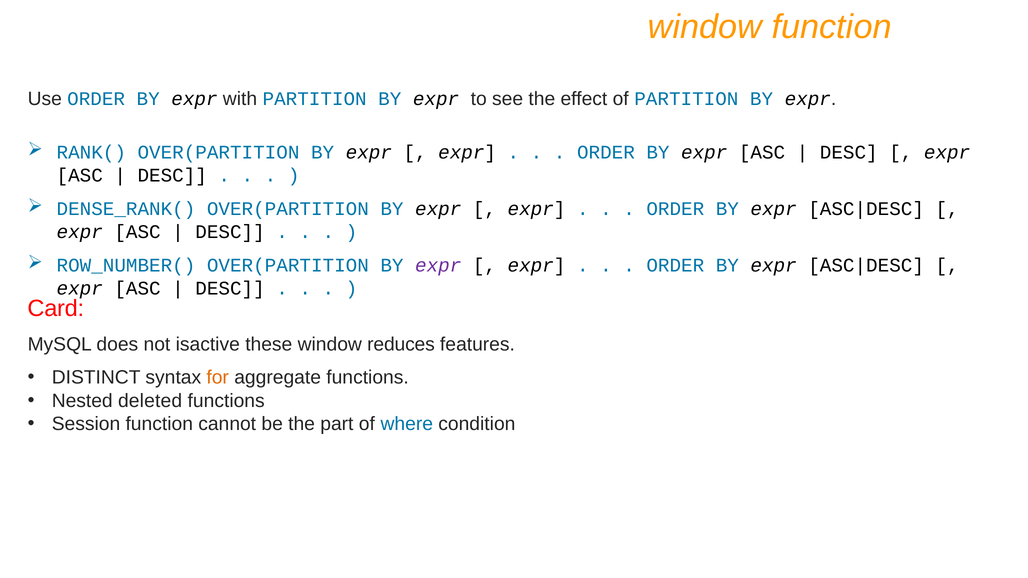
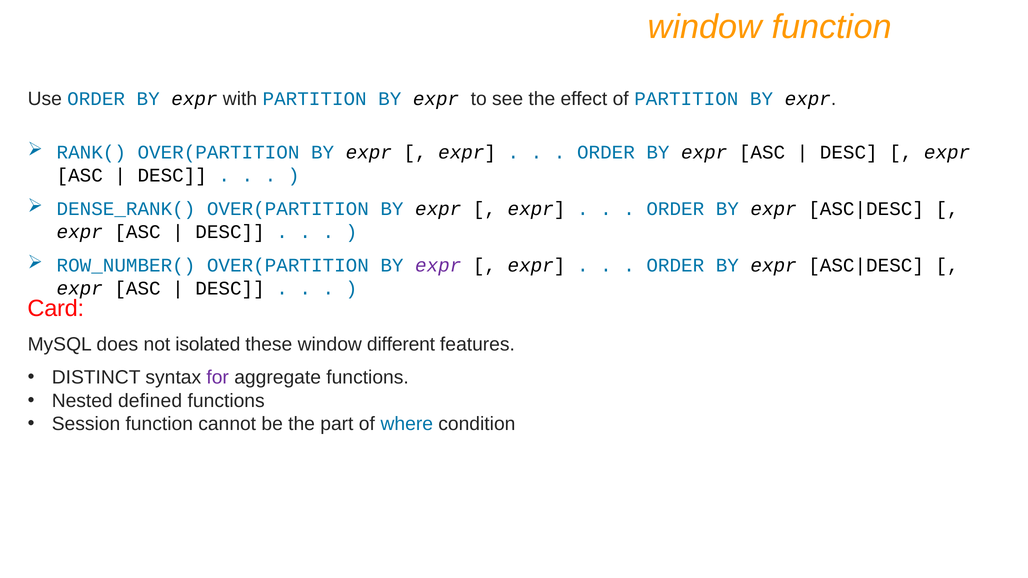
isactive: isactive -> isolated (208, 344)
reduces: reduces -> different (401, 344)
for colour: orange -> purple (218, 378)
deleted: deleted -> defined (150, 401)
